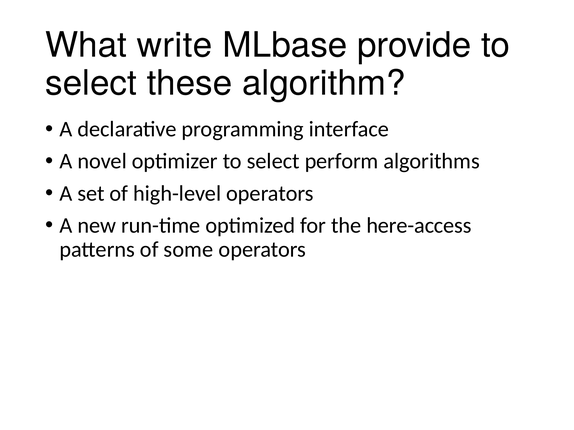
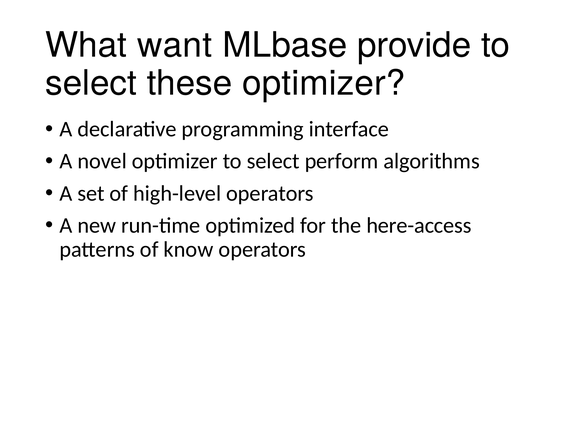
write: write -> want (175, 45)
these algorithm: algorithm -> optimizer (324, 83)
some: some -> know (188, 250)
